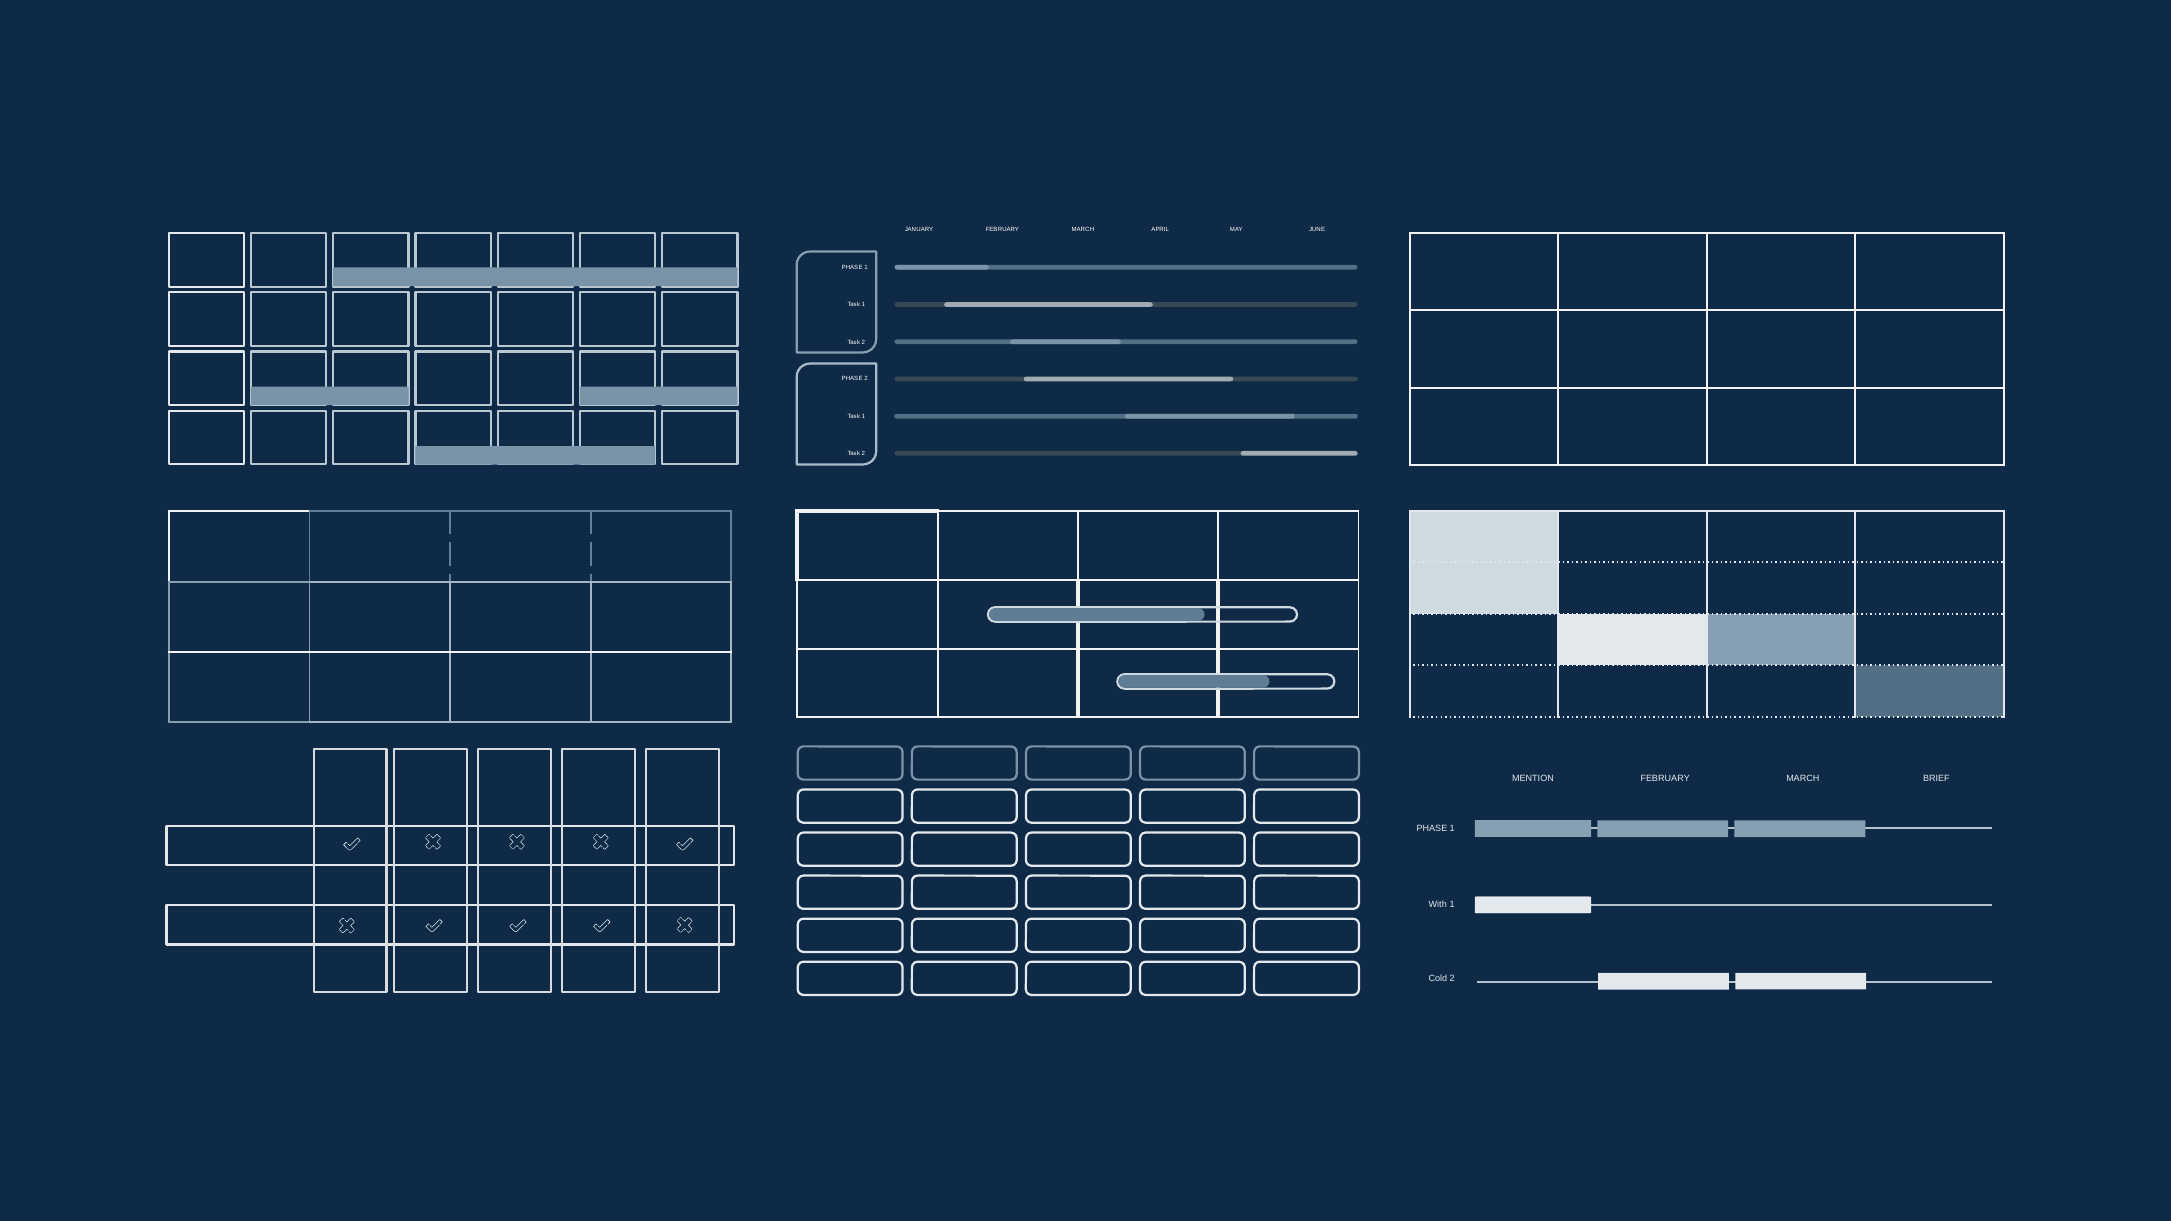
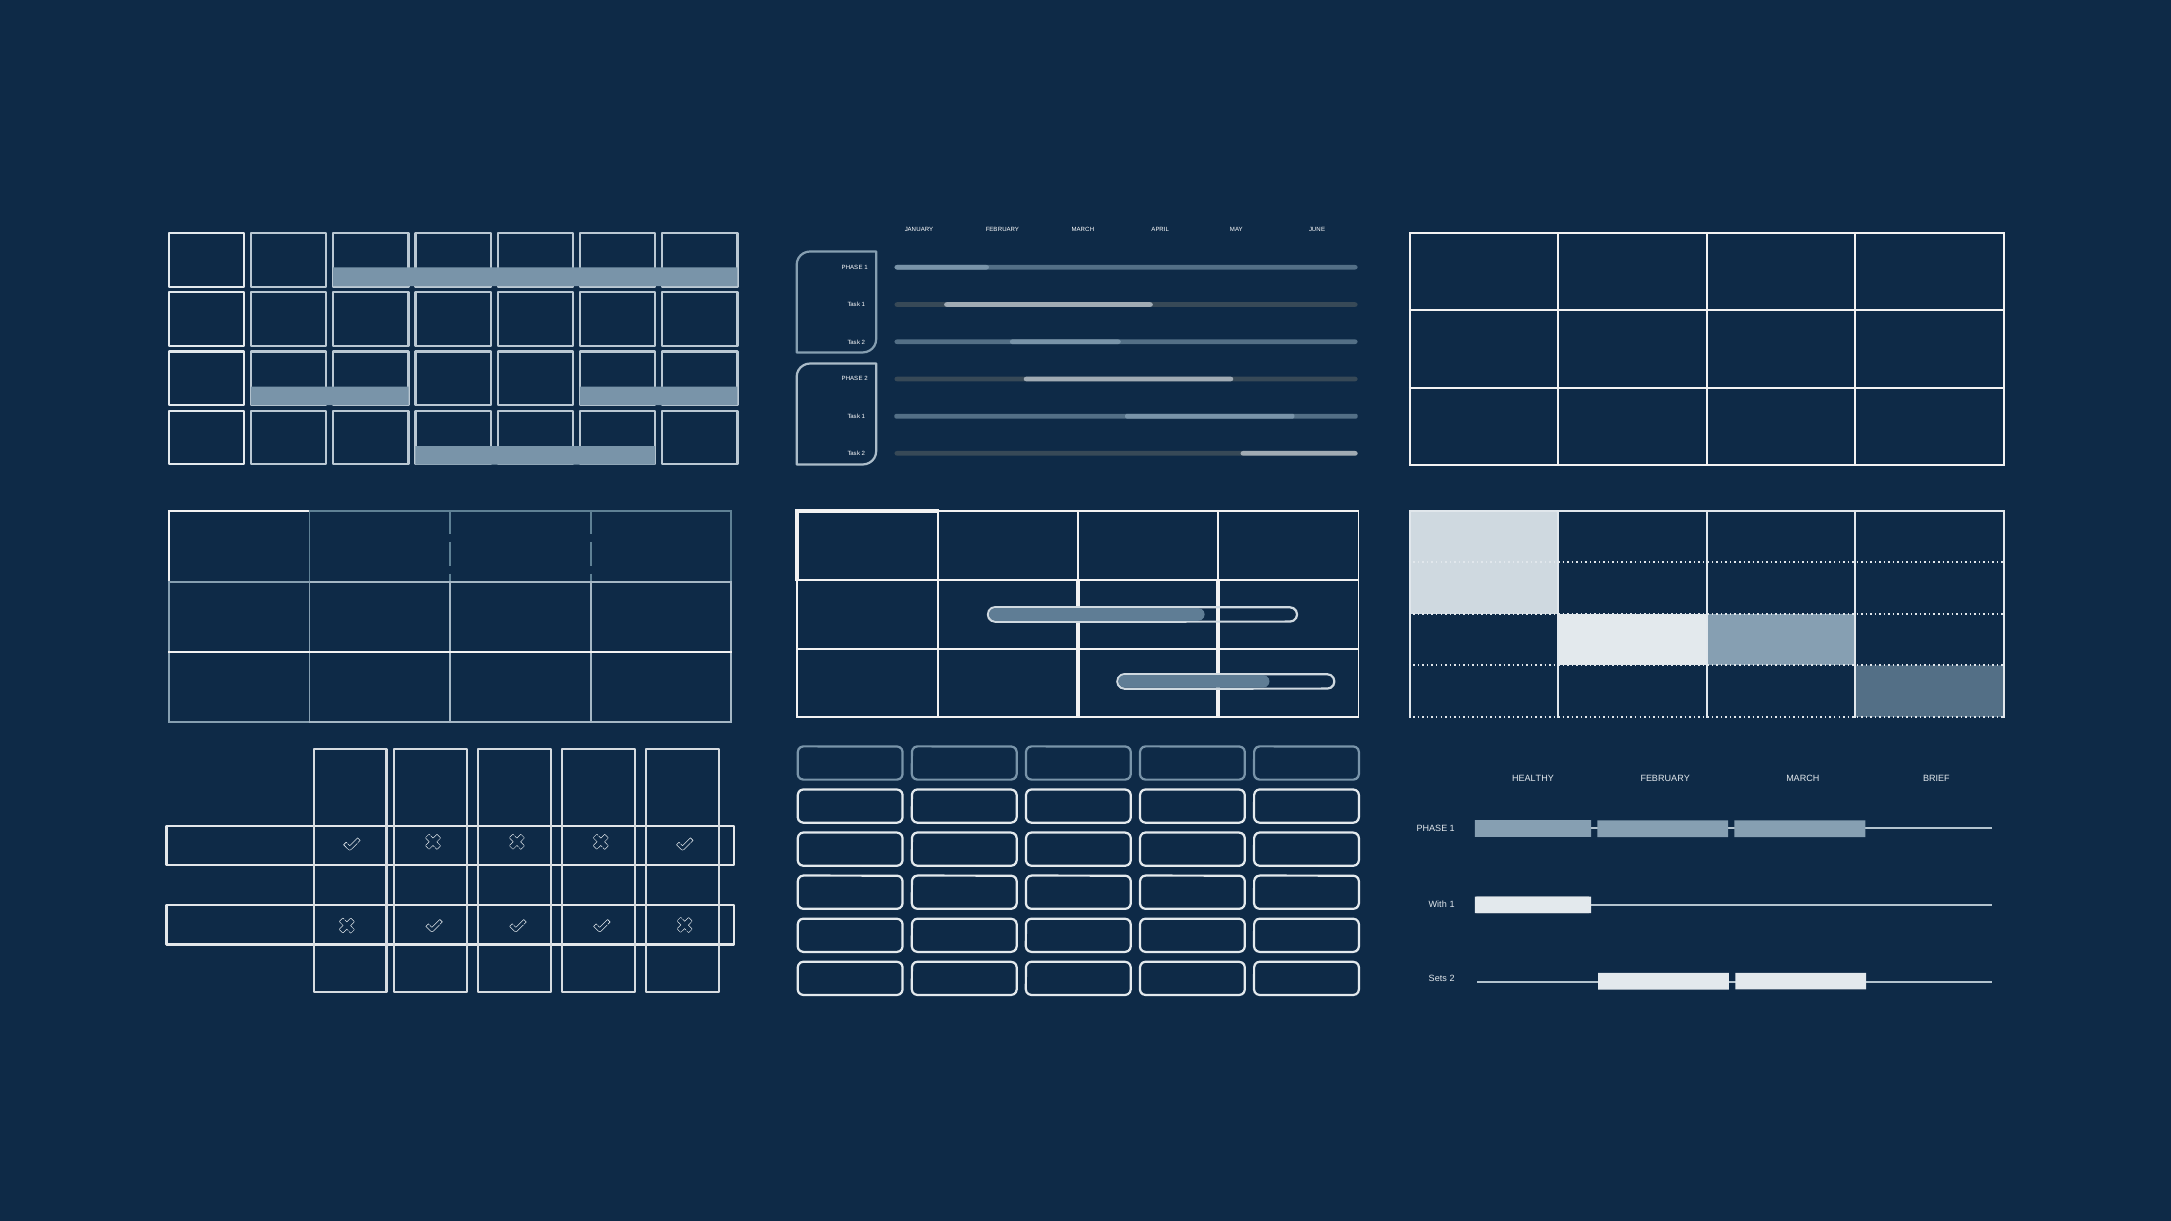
MENTION: MENTION -> HEALTHY (1533, 779)
Cold: Cold -> Sets (1438, 979)
